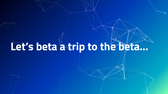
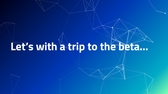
beta: beta -> with (47, 47)
